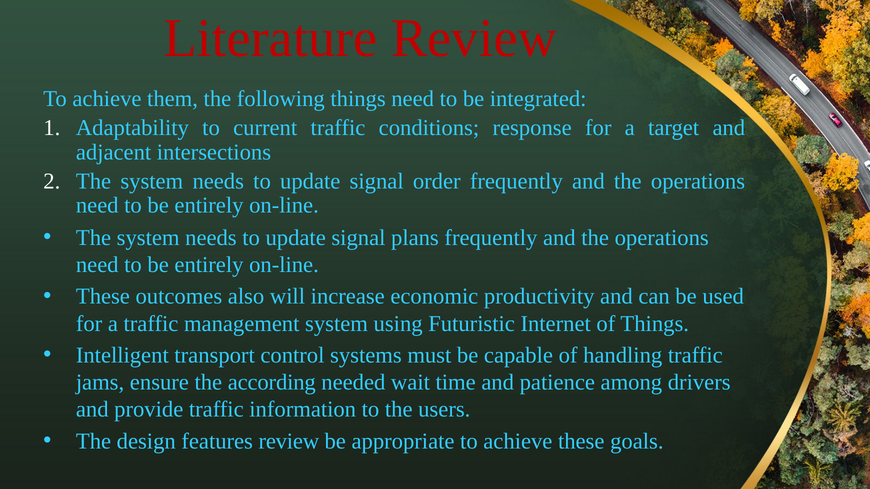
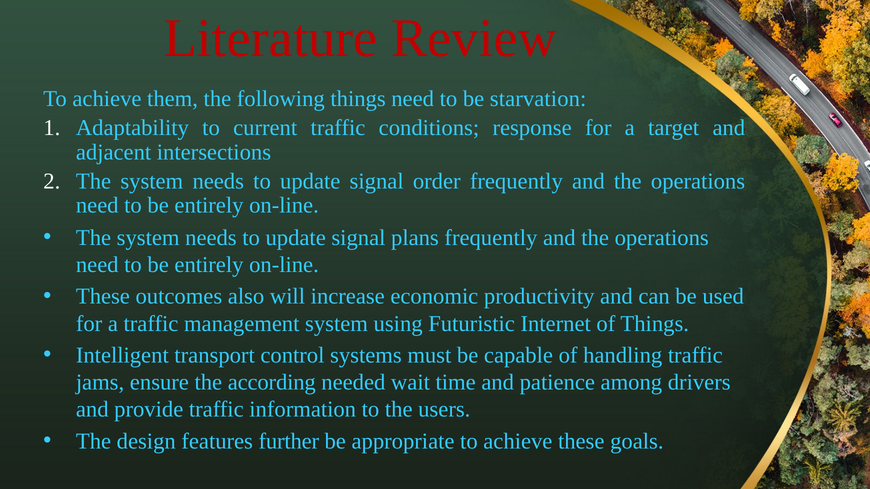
integrated: integrated -> starvation (538, 99)
features review: review -> further (289, 442)
